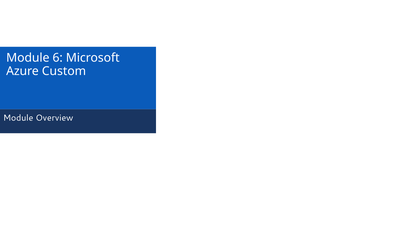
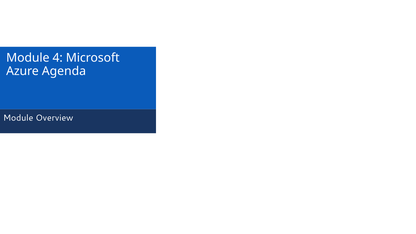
6: 6 -> 4 (58, 58)
Custom: Custom -> Agenda (64, 71)
